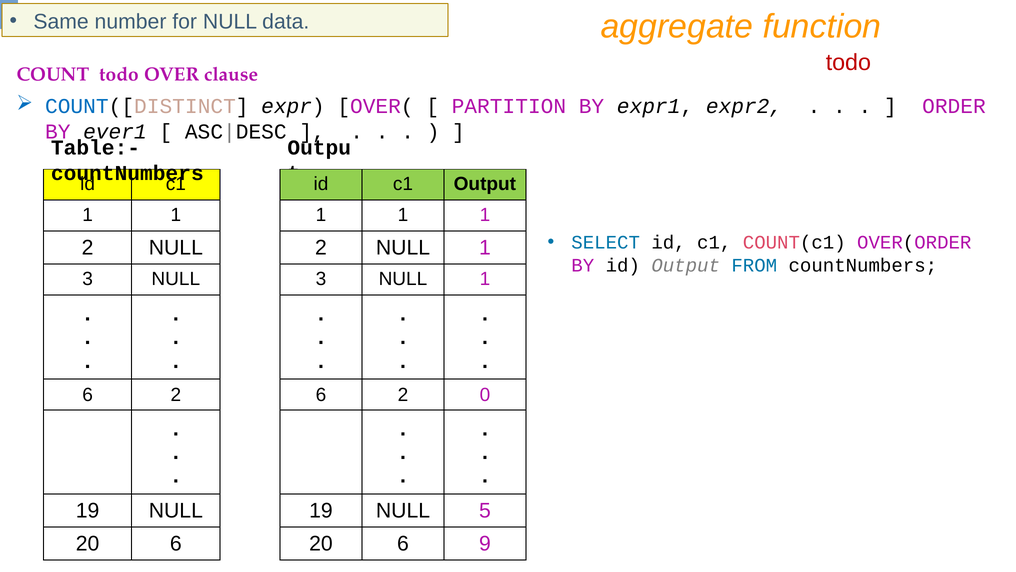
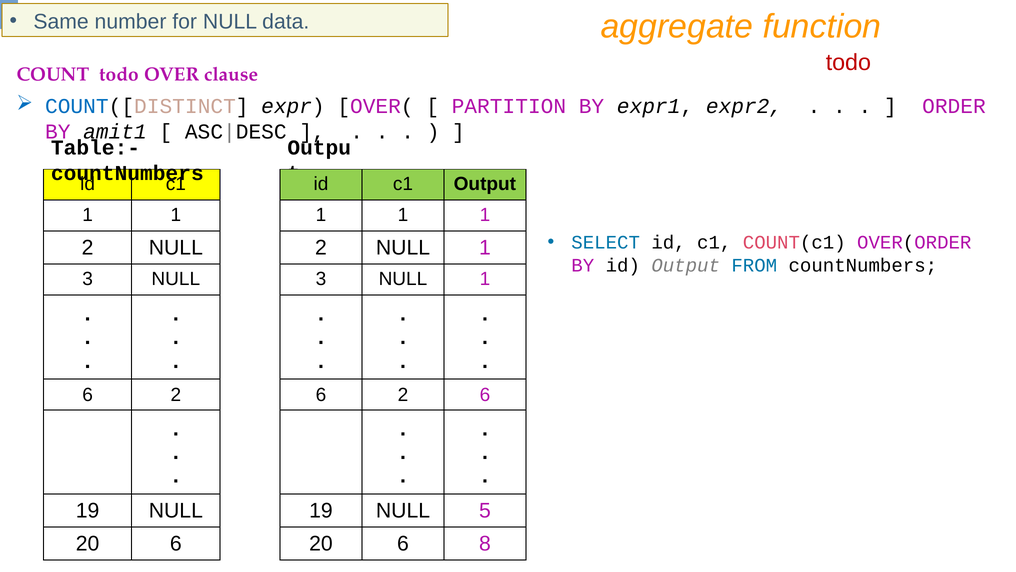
ever1: ever1 -> amit1 (115, 132)
2 0: 0 -> 6 (485, 394)
9: 9 -> 8 (485, 543)
